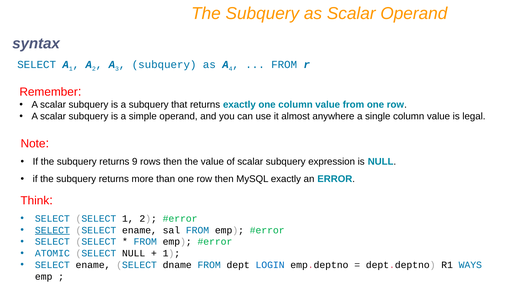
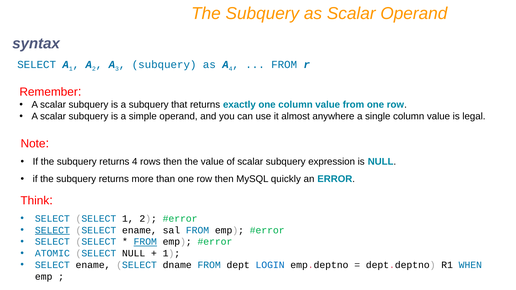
returns 9: 9 -> 4 (135, 162)
MySQL exactly: exactly -> quickly (286, 179)
FROM underline: none -> present (145, 242)
WAYS: WAYS -> WHEN (470, 265)
